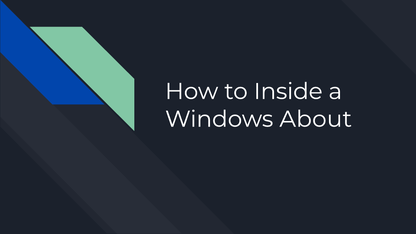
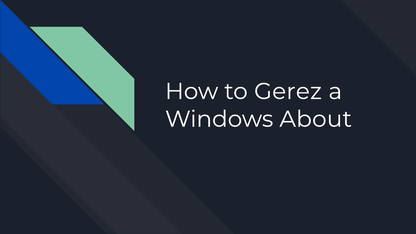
Inside: Inside -> Gerez (288, 91)
